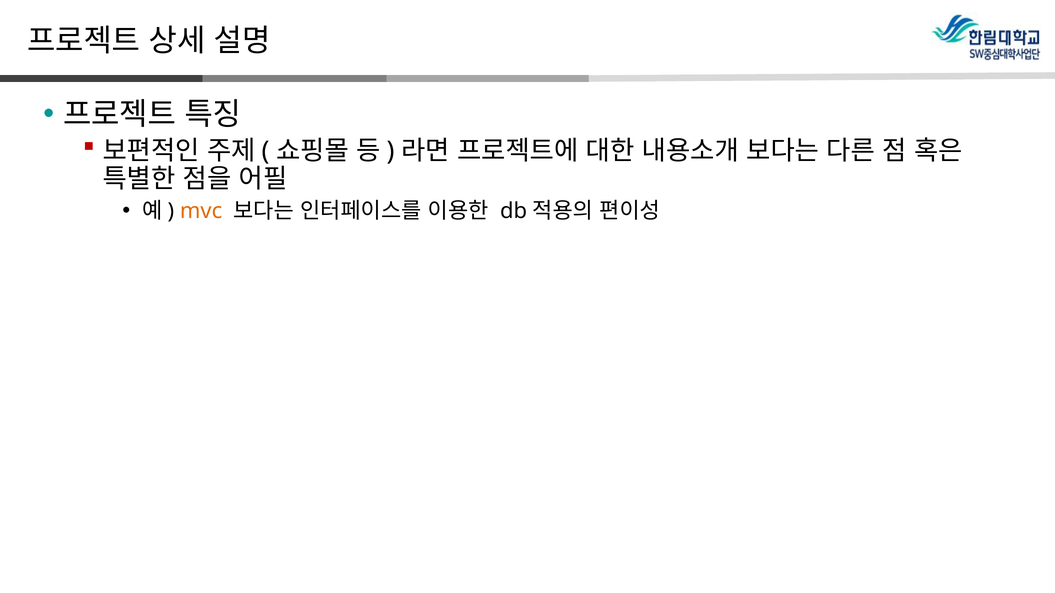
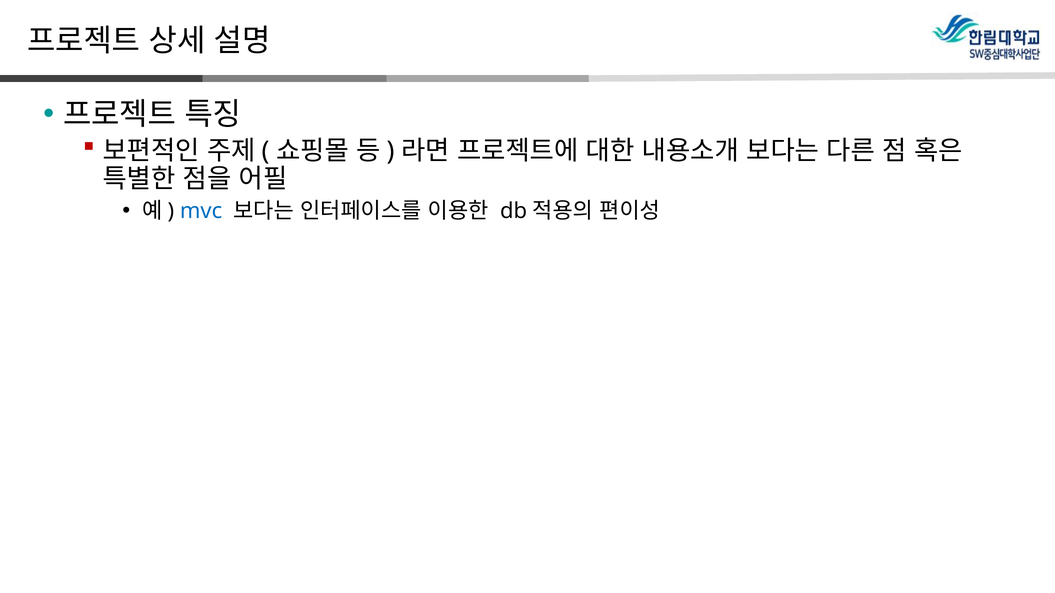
mvc colour: orange -> blue (201, 211)
